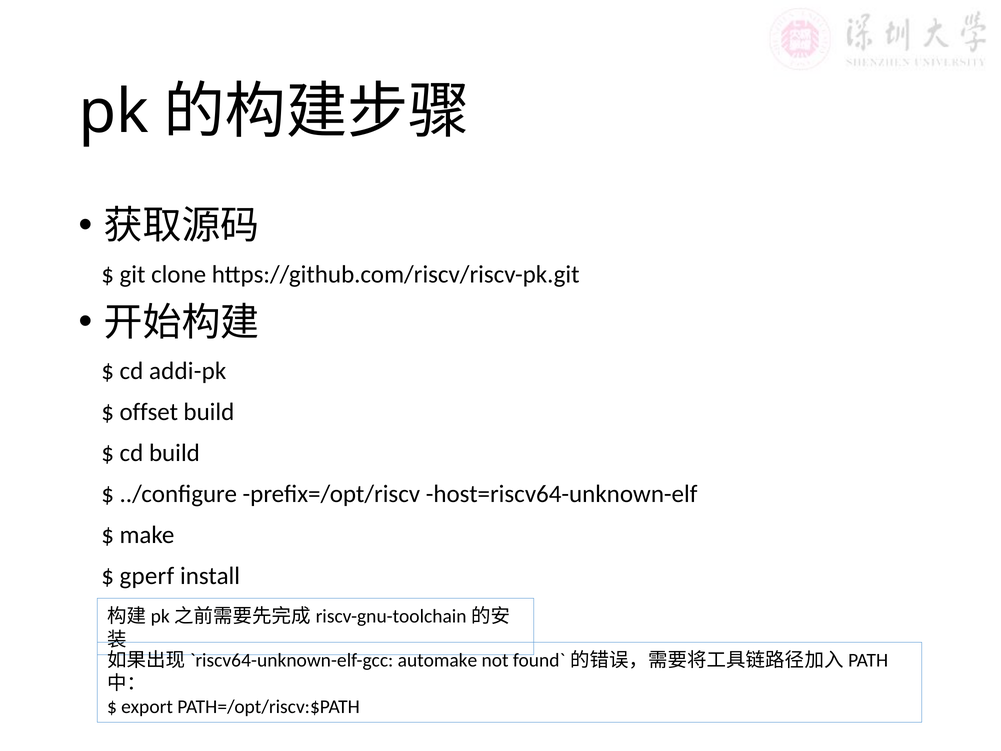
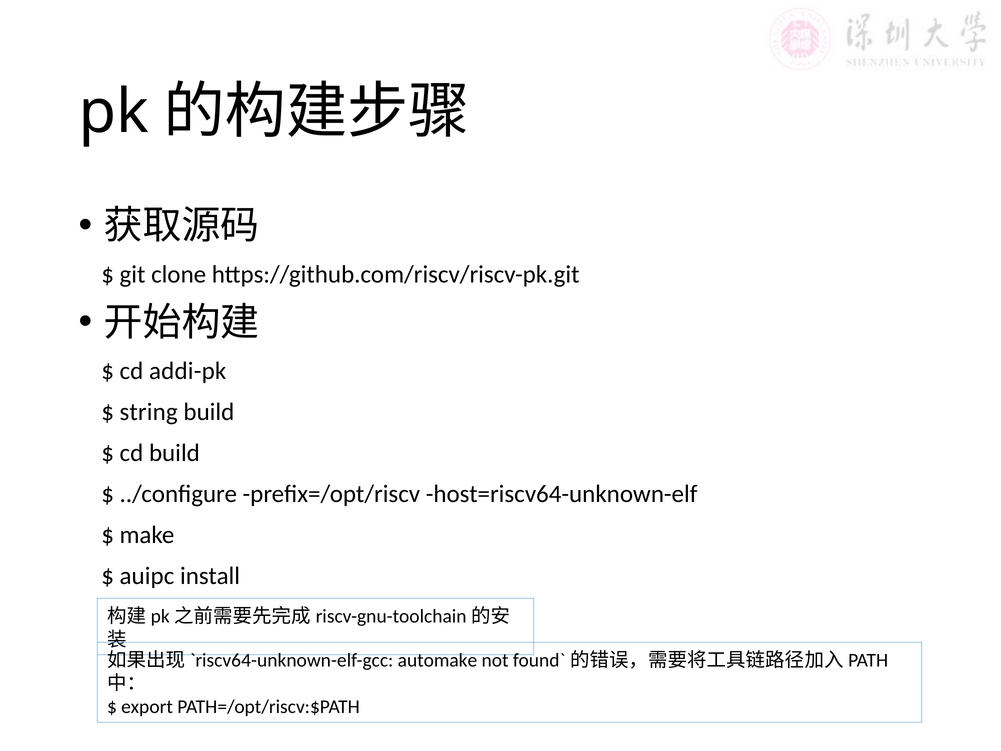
offset: offset -> string (149, 412)
gperf: gperf -> auipc (147, 576)
